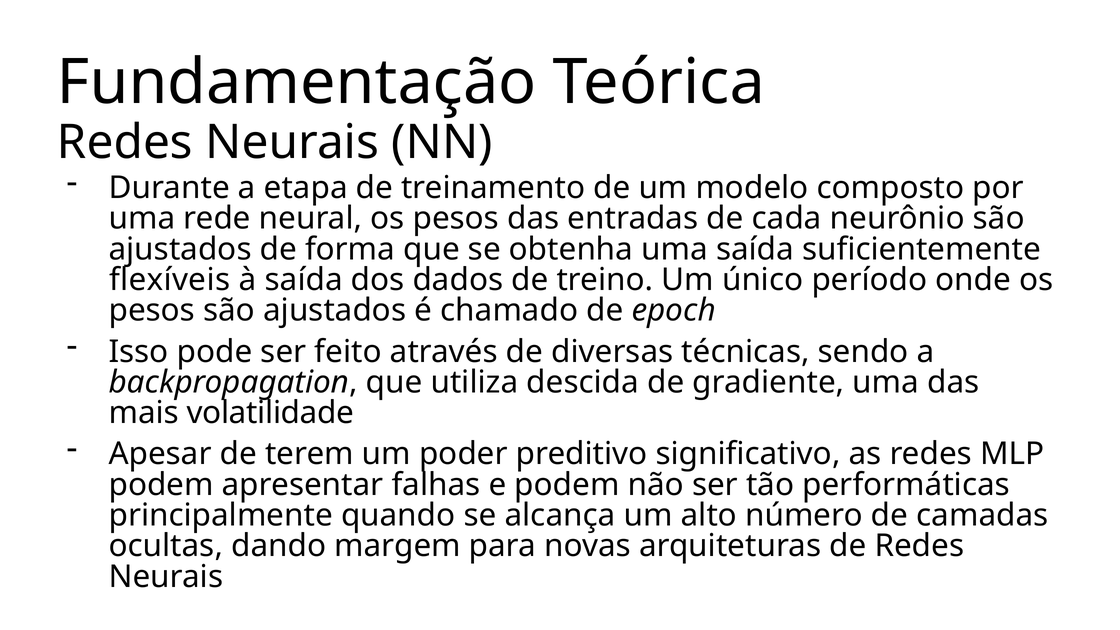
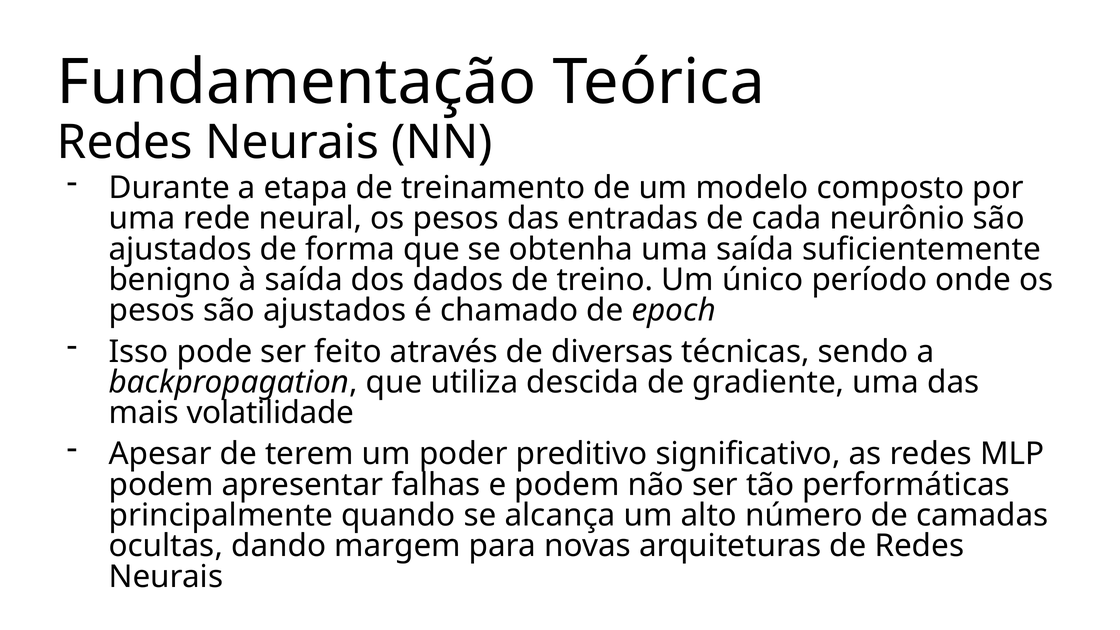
flexíveis: flexíveis -> benigno (170, 280)
